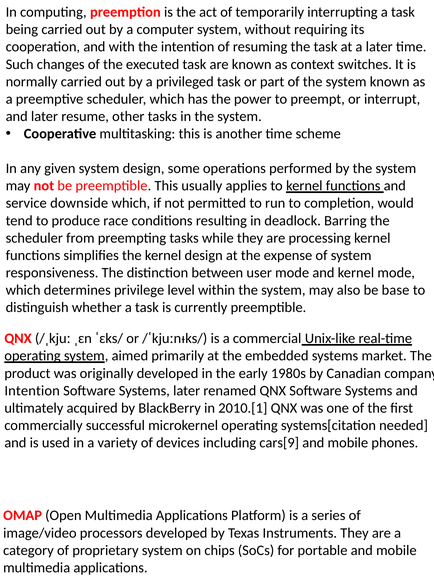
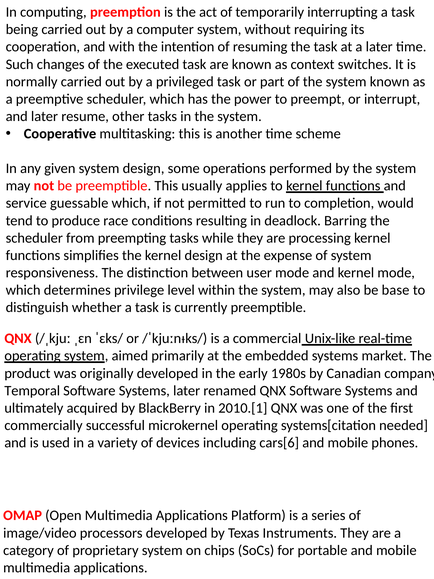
downside: downside -> guessable (79, 203)
Intention: Intention -> Temporal (32, 390)
cars[9: cars[9 -> cars[6 (279, 442)
